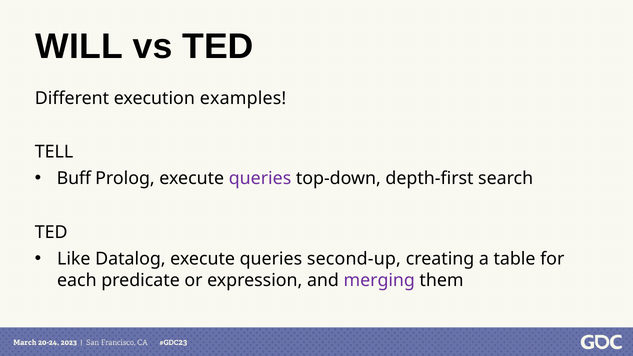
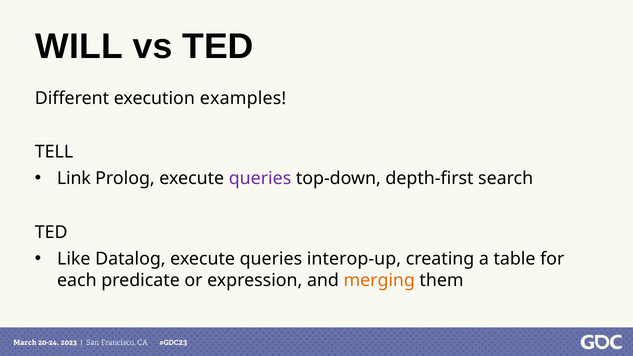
Buff: Buff -> Link (74, 179)
second-up: second-up -> interop-up (354, 259)
merging colour: purple -> orange (379, 280)
